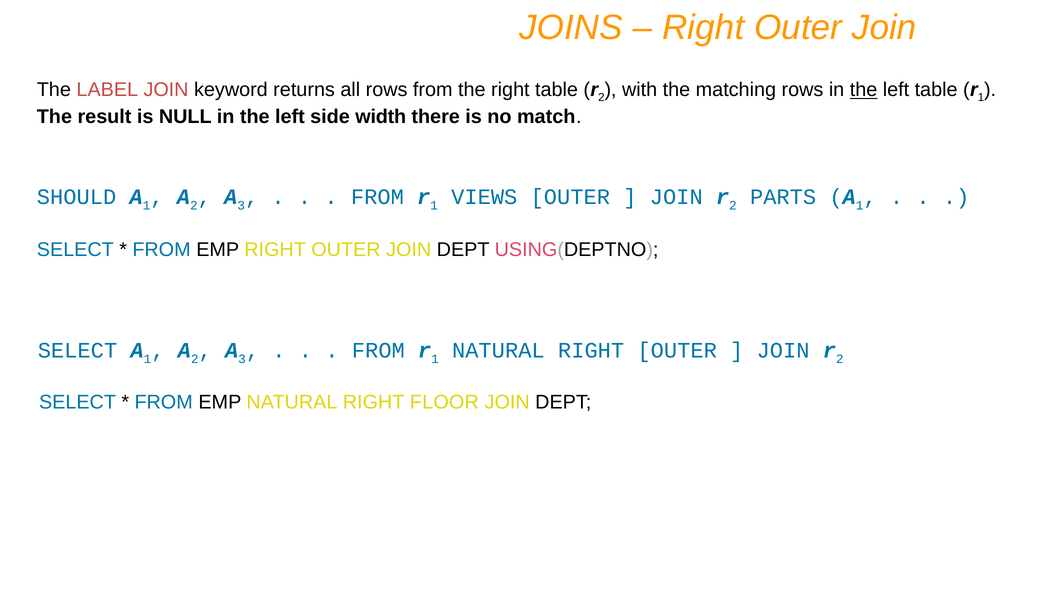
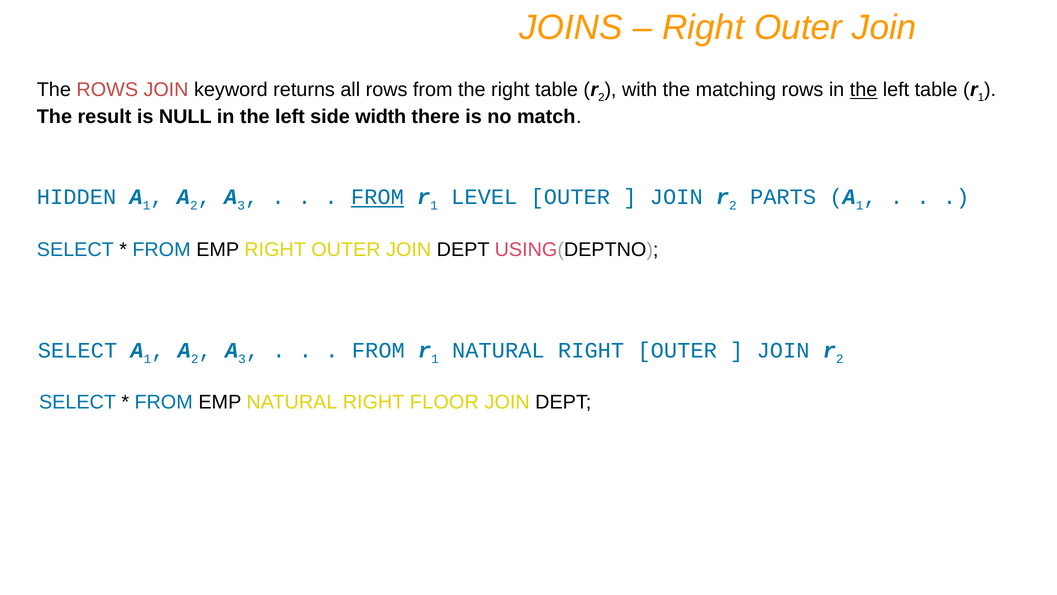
The LABEL: LABEL -> ROWS (107, 90)
SHOULD: SHOULD -> HIDDEN (77, 197)
FROM underline: none -> present (377, 197)
VIEWS: VIEWS -> LEVEL (484, 197)
